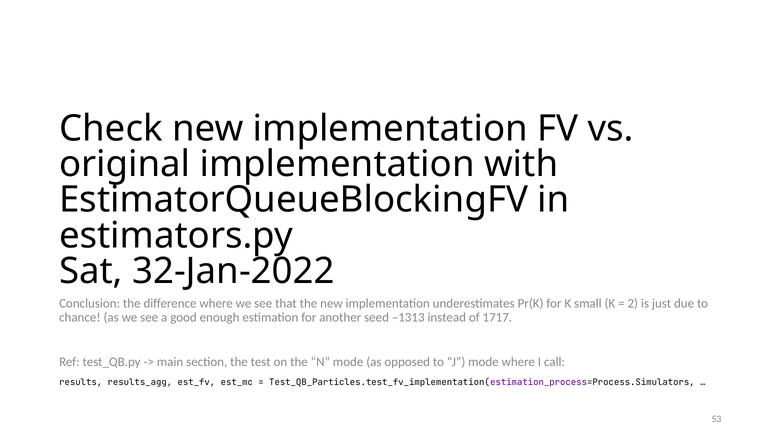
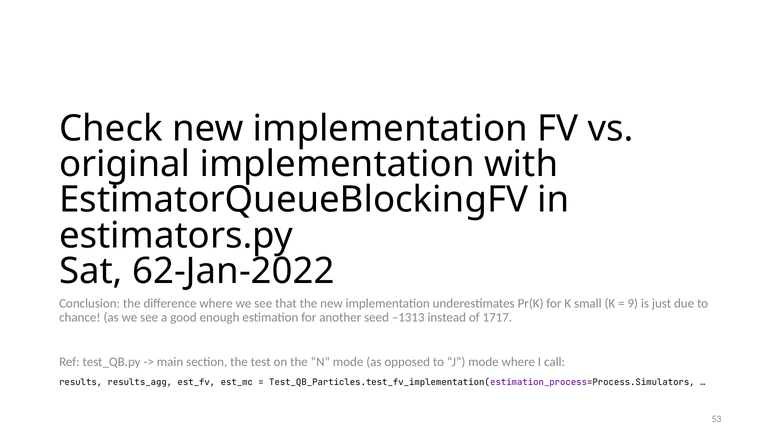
32-Jan-2022: 32-Jan-2022 -> 62-Jan-2022 (233, 271)
2: 2 -> 9 (633, 304)
